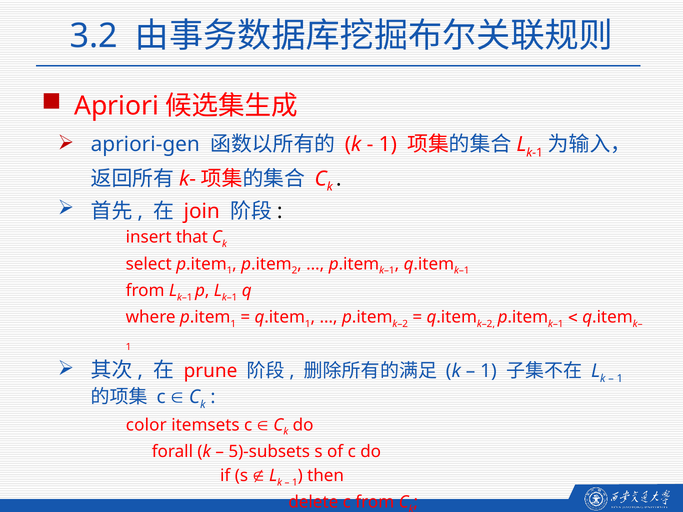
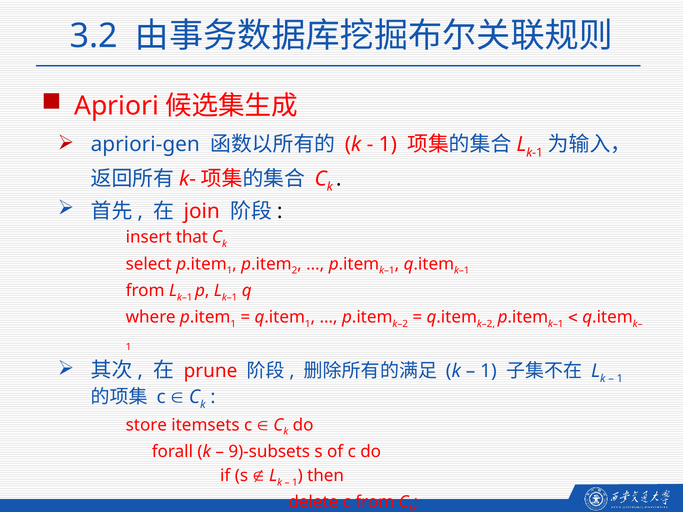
color: color -> store (146, 425)
5)-subsets: 5)-subsets -> 9)-subsets (269, 452)
